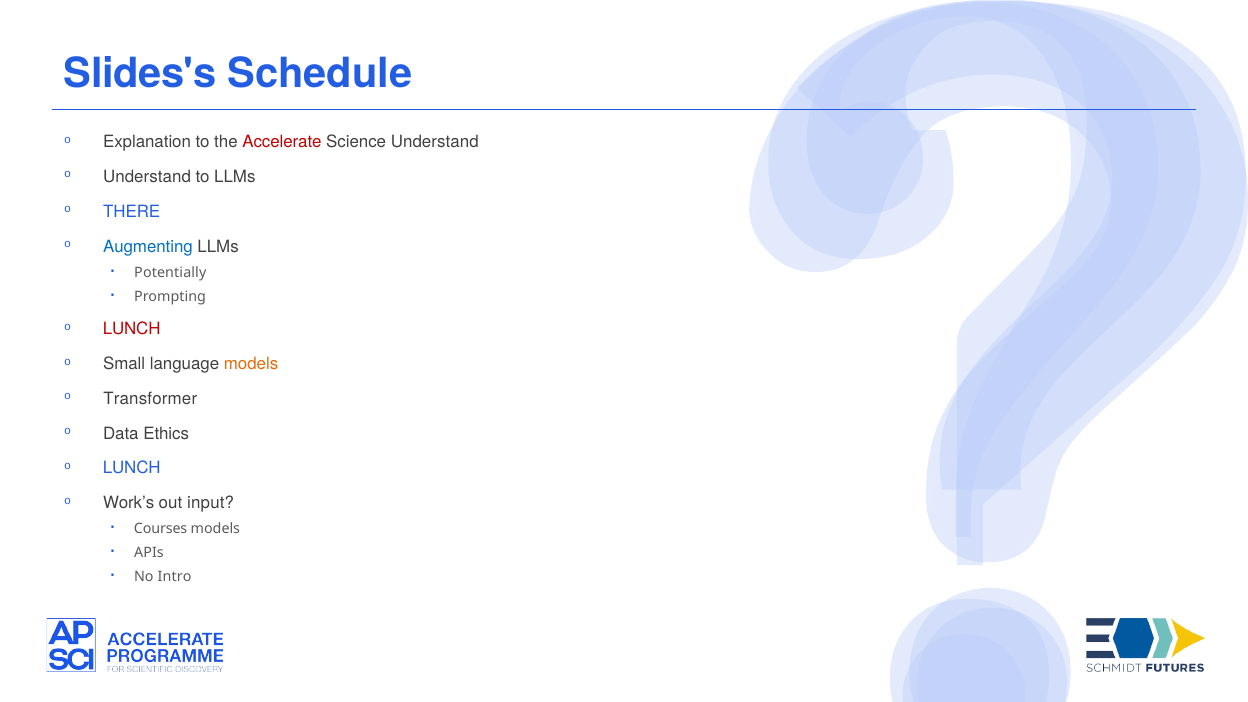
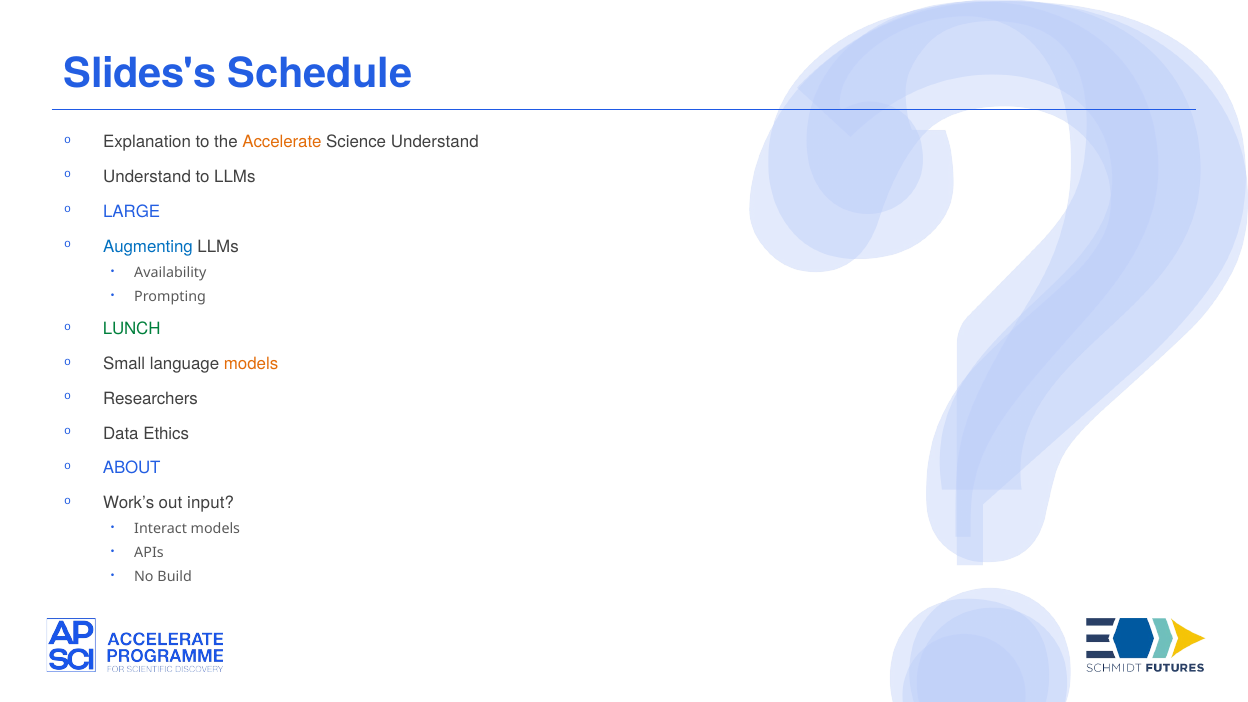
Accelerate colour: red -> orange (282, 142)
THERE: THERE -> LARGE (132, 212)
Potentially: Potentially -> Availability (170, 272)
LUNCH colour: red -> green (132, 329)
Transformer: Transformer -> Researchers (150, 399)
LUNCH: LUNCH -> ABOUT (132, 468)
Courses: Courses -> Interact (161, 529)
Intro: Intro -> Build (175, 577)
